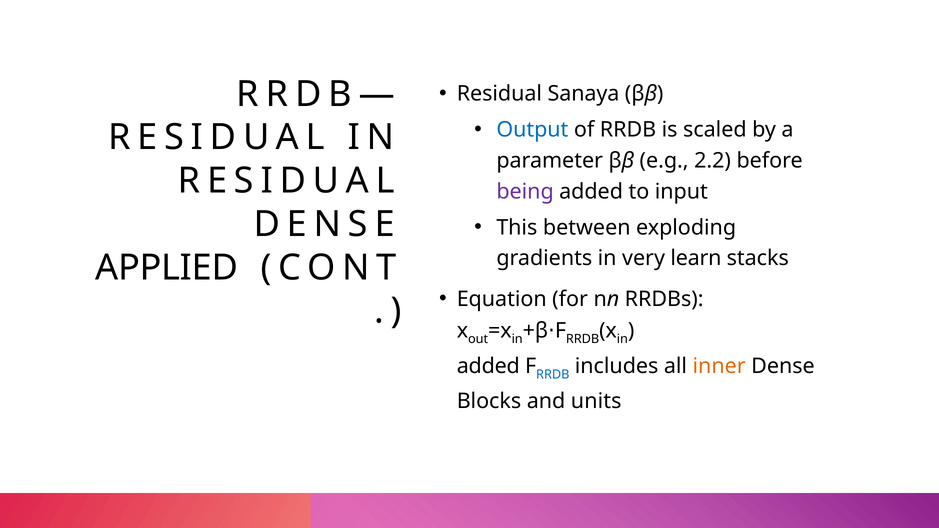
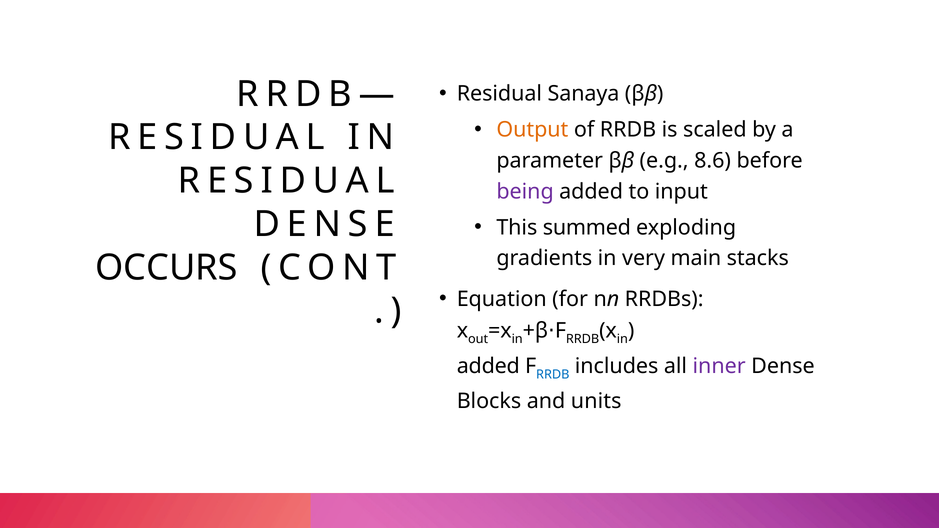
Output colour: blue -> orange (532, 130)
2.2: 2.2 -> 8.6 (713, 161)
between: between -> summed (587, 228)
learn: learn -> main (696, 258)
APPLIED: APPLIED -> OCCURS (166, 268)
inner colour: orange -> purple (719, 366)
